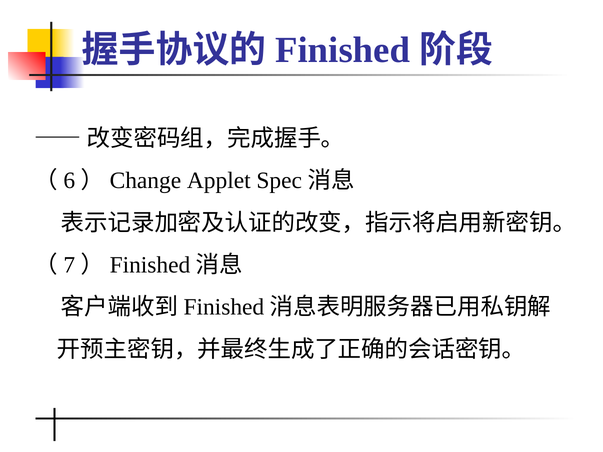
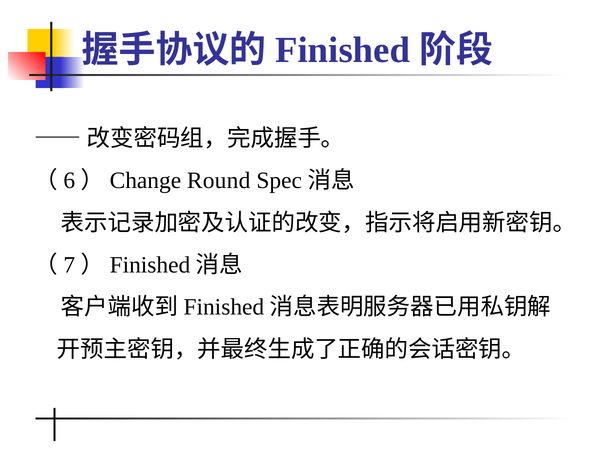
Applet: Applet -> Round (219, 181)
